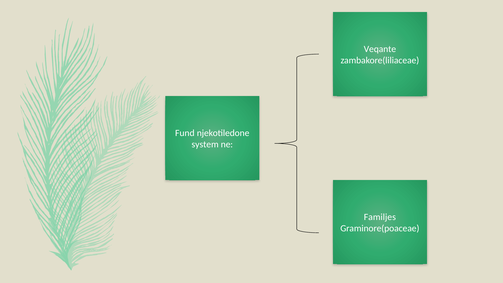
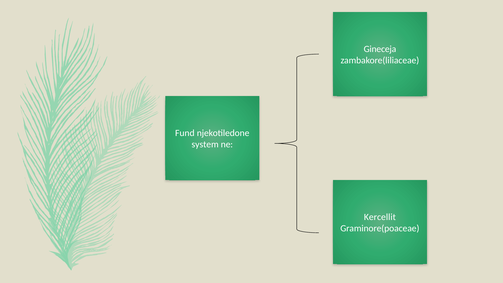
Veqante: Veqante -> Gineceja (380, 49)
Familjes: Familjes -> Kercellit (380, 217)
